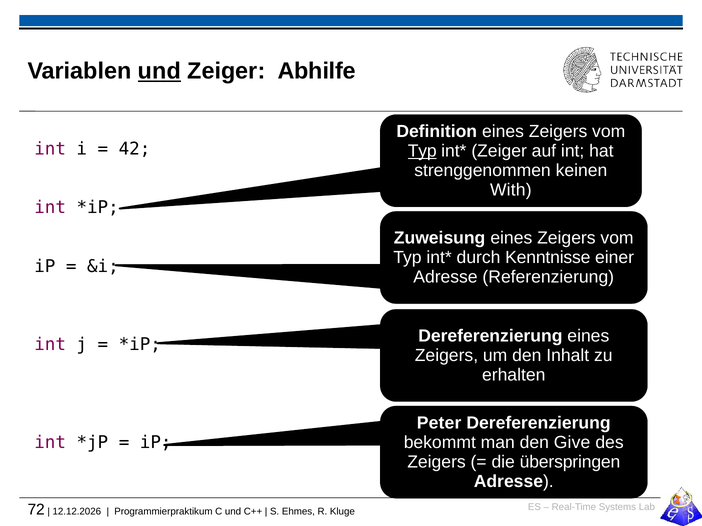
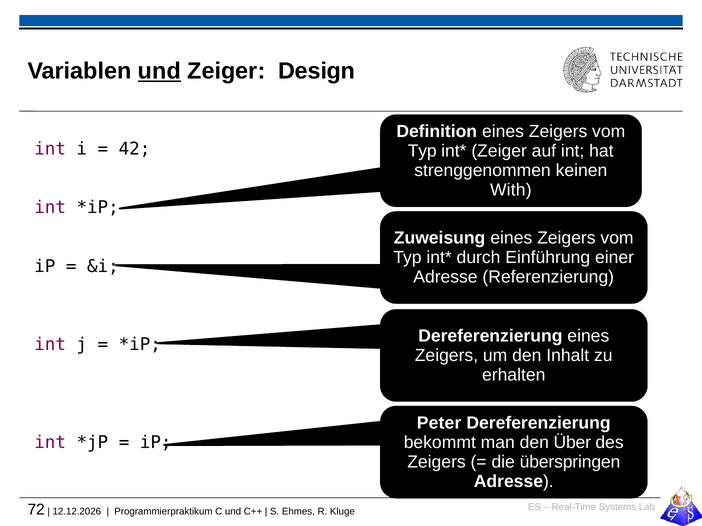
Abhilfe: Abhilfe -> Design (317, 71)
Typ underline: present -> none (422, 151)
Kenntnisse: Kenntnisse -> Einführung (548, 258)
Give: Give -> Über (572, 443)
